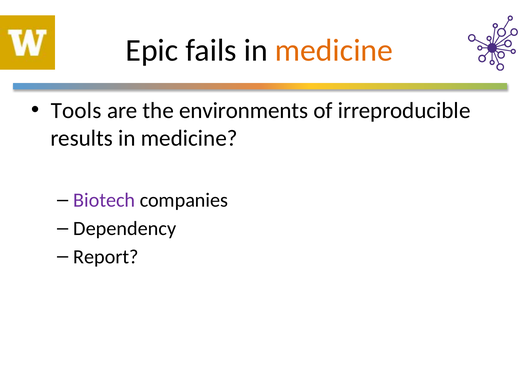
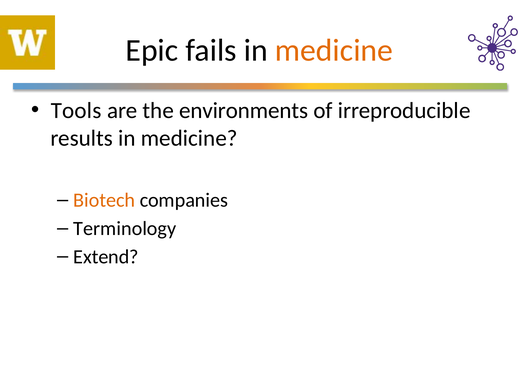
Biotech colour: purple -> orange (104, 200)
Dependency: Dependency -> Terminology (125, 229)
Report: Report -> Extend (106, 257)
